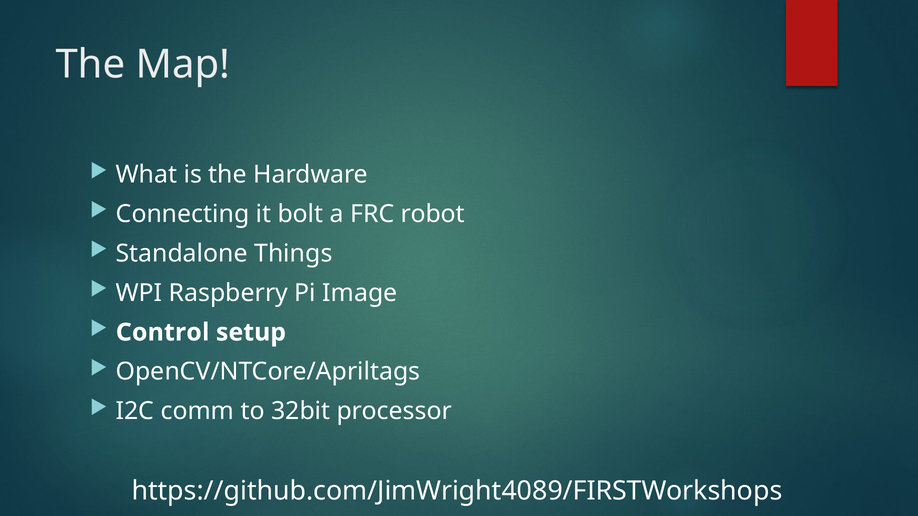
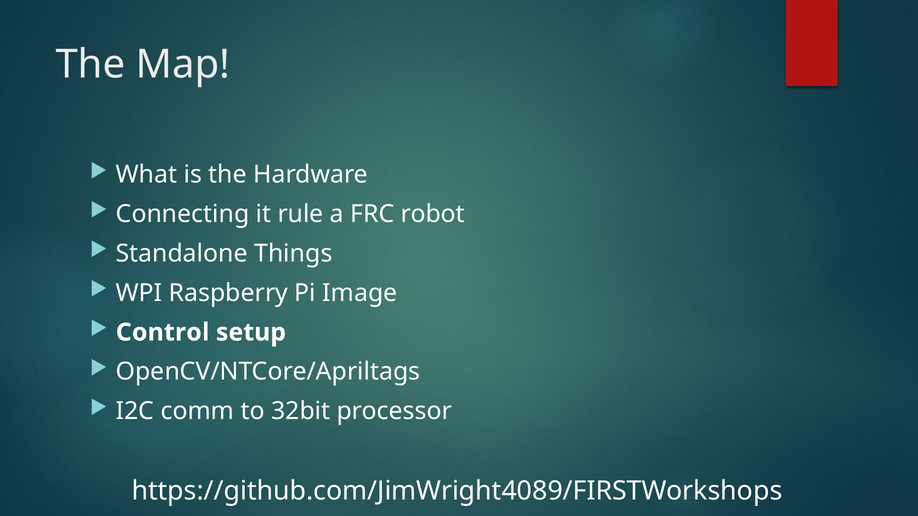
bolt: bolt -> rule (301, 214)
